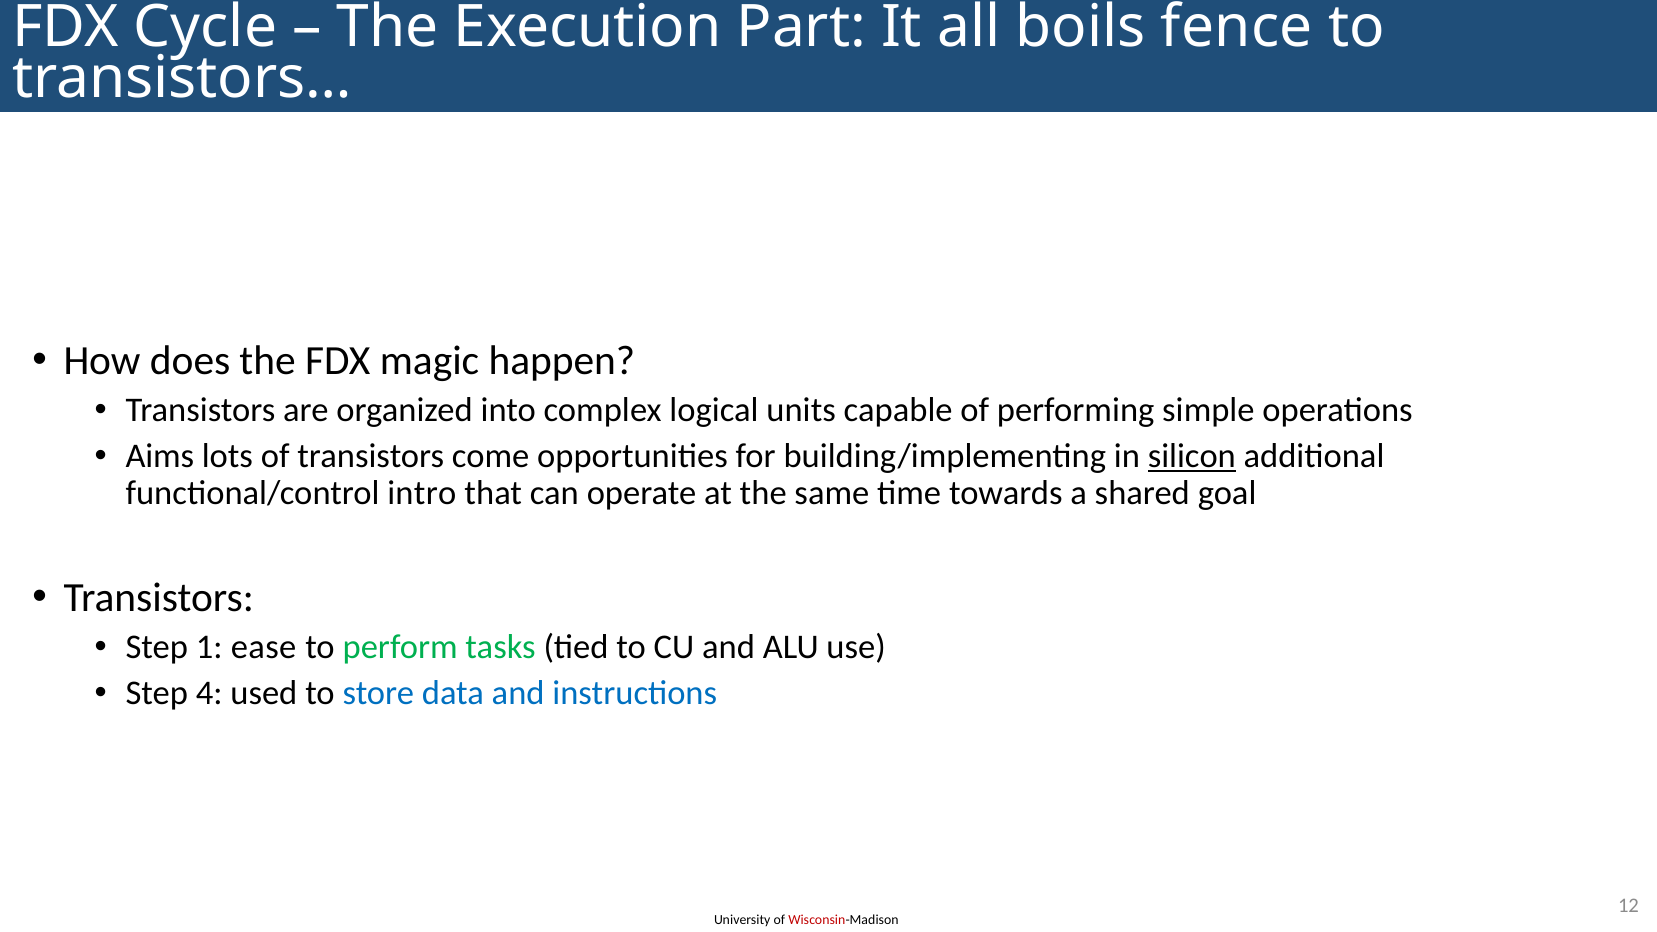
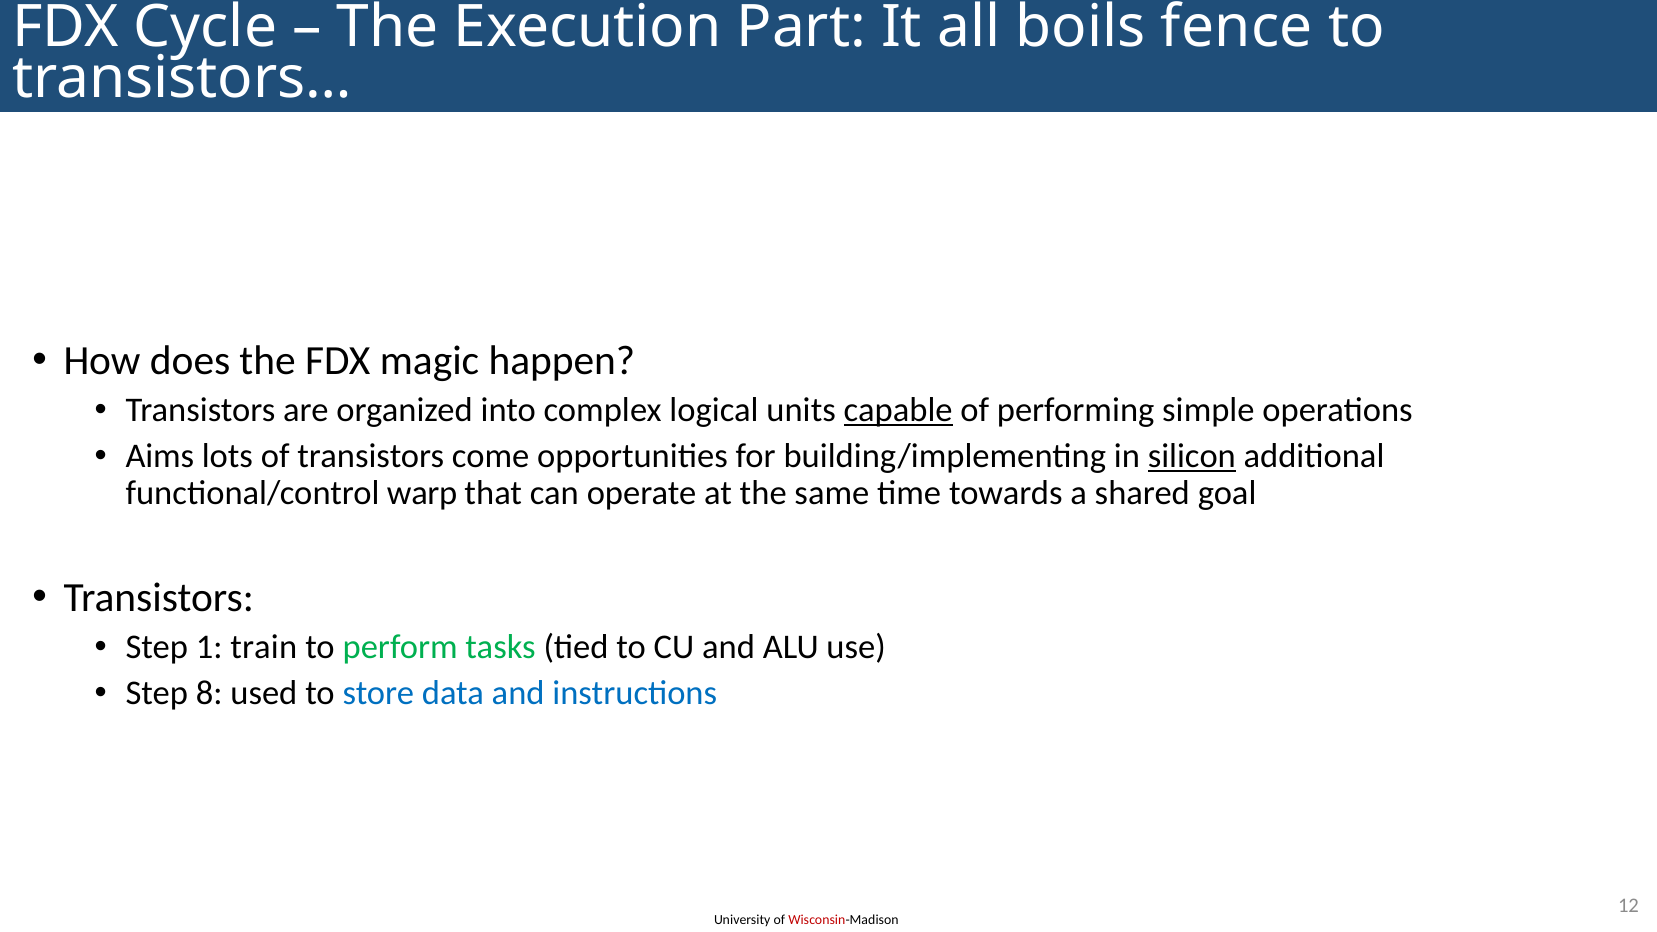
capable underline: none -> present (898, 410)
intro: intro -> warp (422, 493)
ease: ease -> train (264, 647)
4: 4 -> 8 (209, 693)
